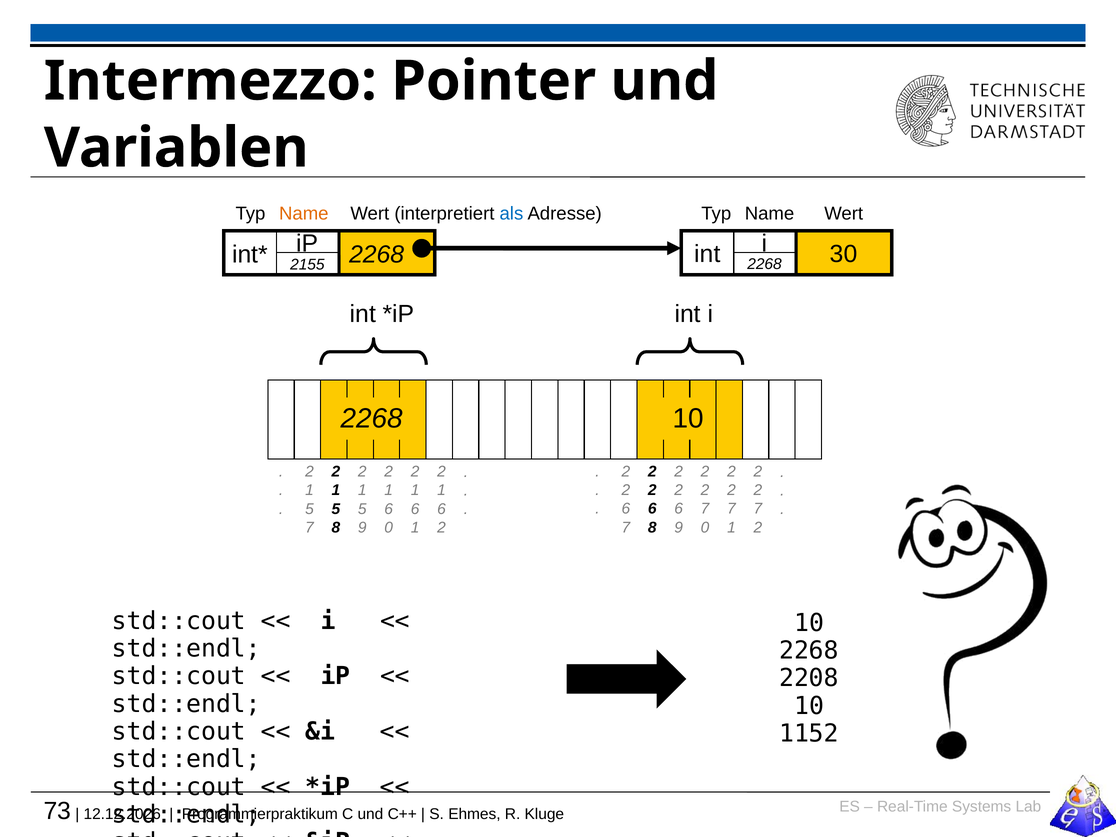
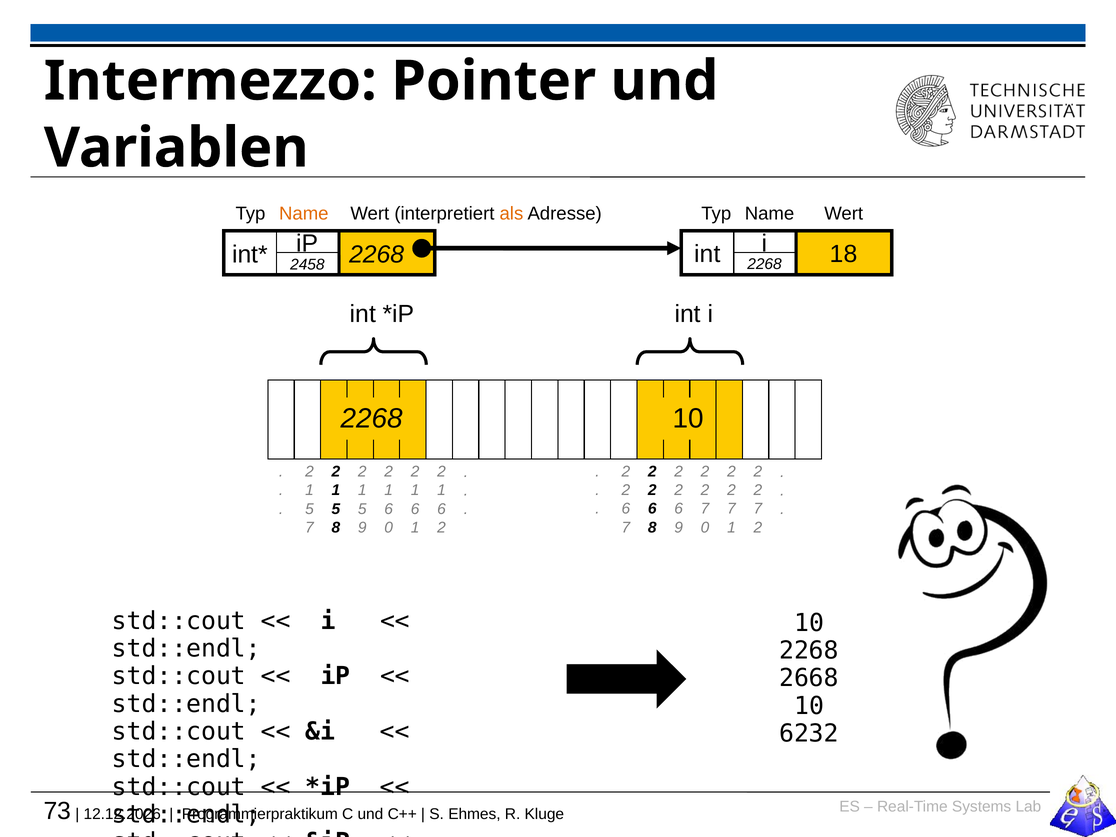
als colour: blue -> orange (511, 213)
30: 30 -> 18 (844, 254)
2155: 2155 -> 2458 (307, 264)
2208: 2208 -> 2668 (809, 678)
1152: 1152 -> 6232 (809, 734)
